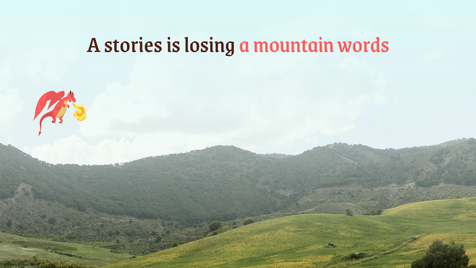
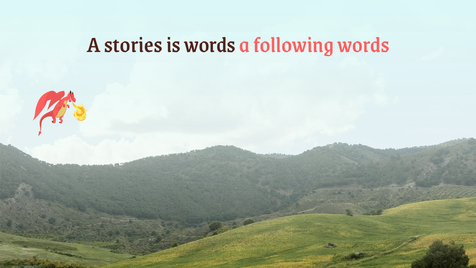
is losing: losing -> words (210, 44)
mountain: mountain -> following (294, 44)
